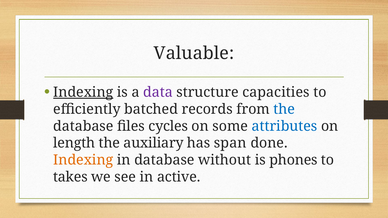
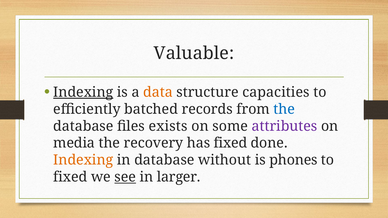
data colour: purple -> orange (158, 92)
cycles: cycles -> exists (168, 126)
attributes colour: blue -> purple (285, 126)
length: length -> media (74, 143)
auxiliary: auxiliary -> recovery (153, 143)
has span: span -> fixed (230, 143)
takes: takes -> fixed (70, 177)
see underline: none -> present (125, 177)
active: active -> larger (179, 177)
